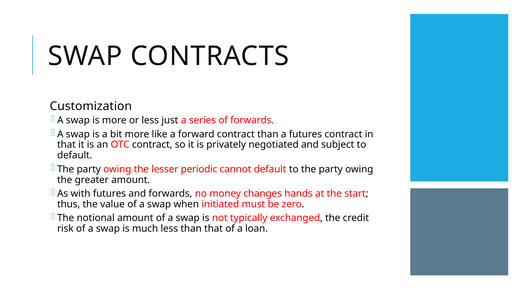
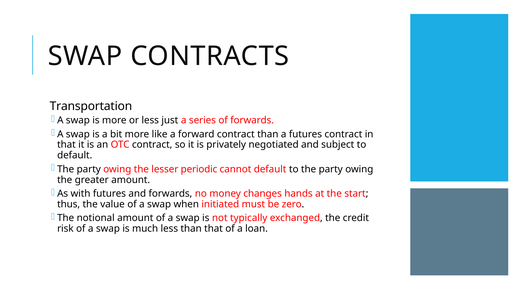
Customization: Customization -> Transportation (91, 106)
